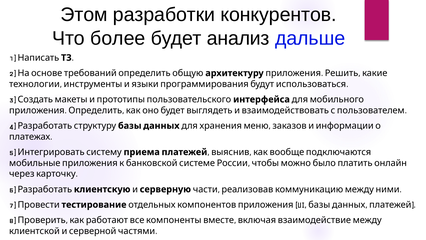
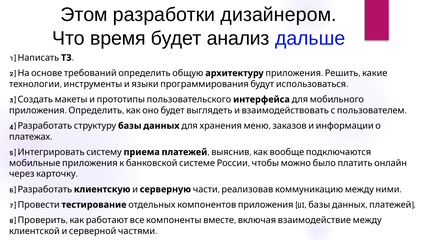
конкурентов: конкурентов -> дизайнером (279, 15)
более: более -> время (118, 38)
